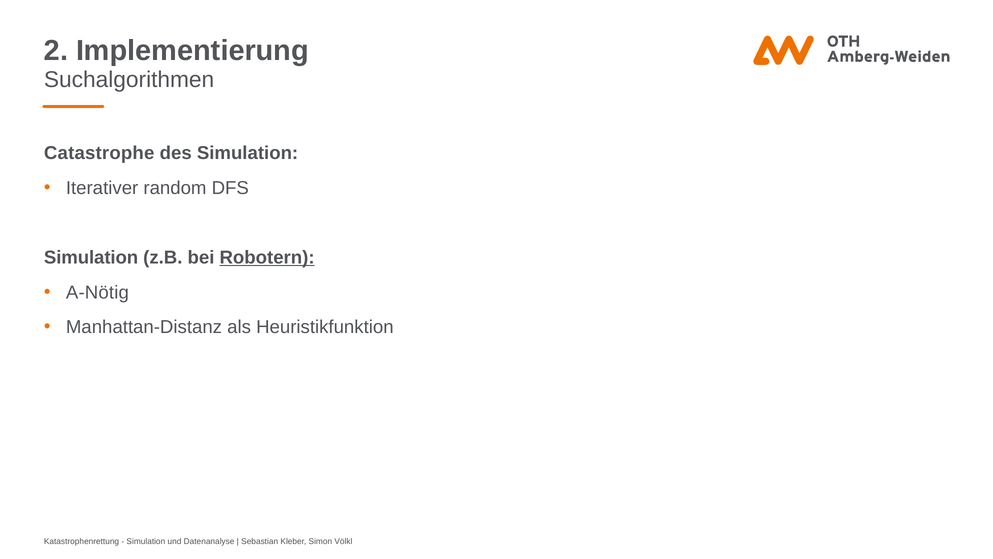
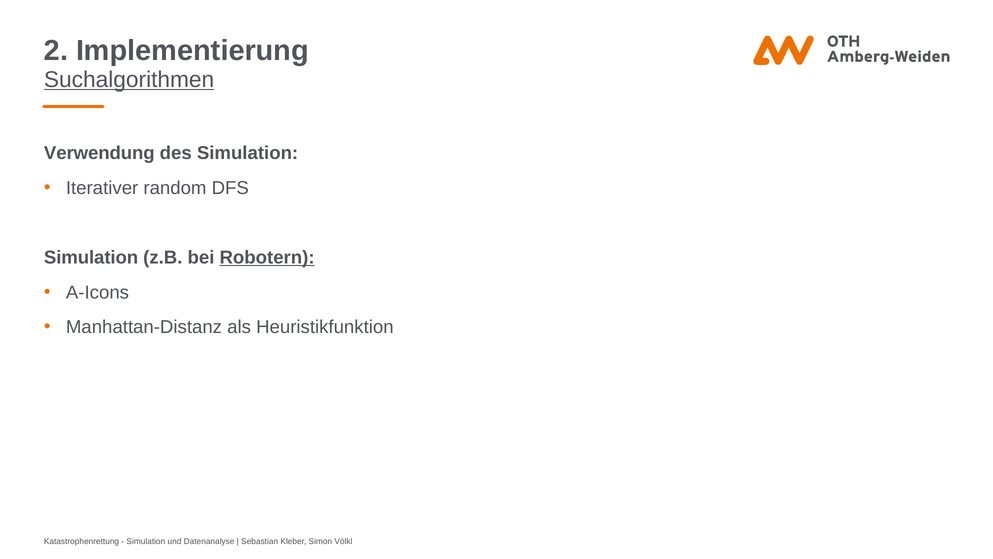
Suchalgorithmen underline: none -> present (129, 80)
Catastrophe: Catastrophe -> Verwendung (99, 153)
A-Nötig: A-Nötig -> A-Icons (98, 292)
